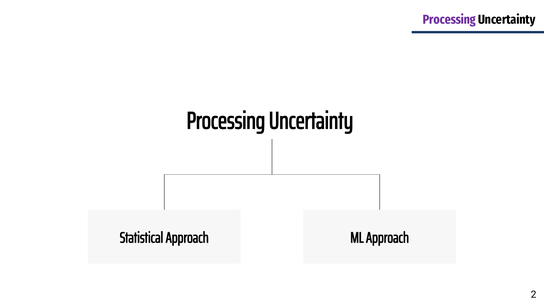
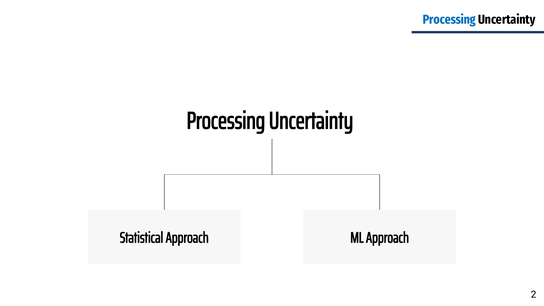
Processing colour: purple -> blue (449, 20)
